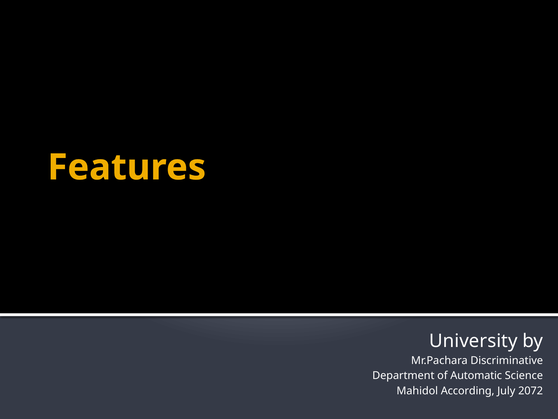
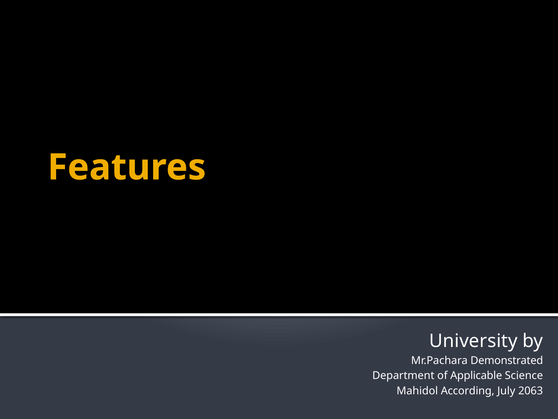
Discriminative: Discriminative -> Demonstrated (507, 360)
Automatic: Automatic -> Applicable (476, 375)
2072: 2072 -> 2063 (531, 391)
